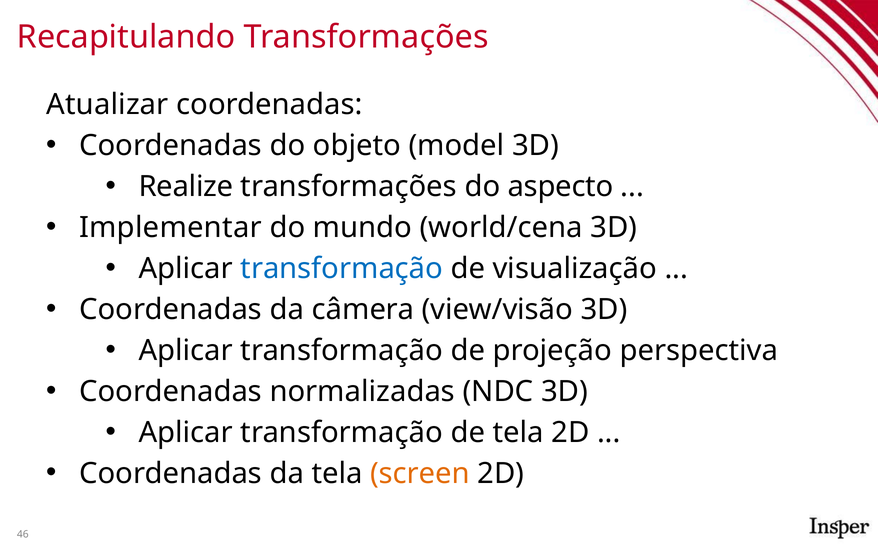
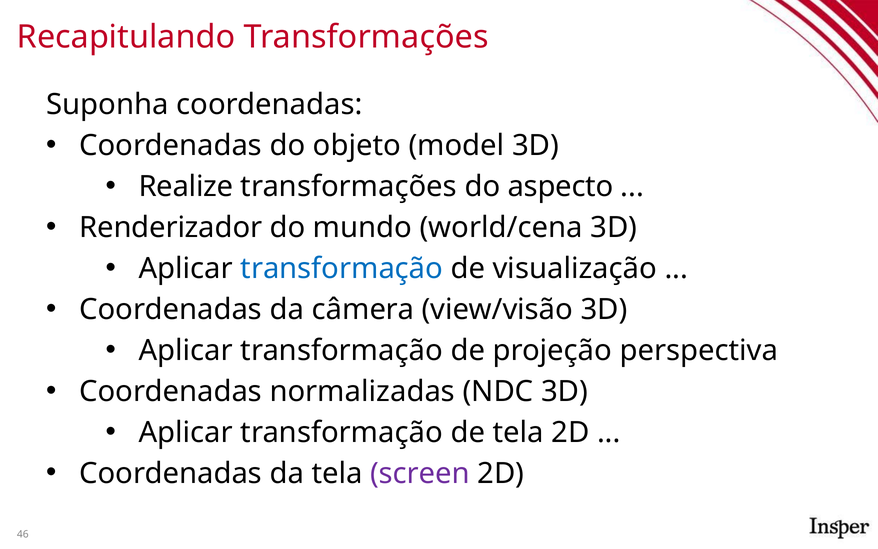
Atualizar: Atualizar -> Suponha (107, 105)
Implementar: Implementar -> Renderizador (171, 227)
screen colour: orange -> purple (420, 473)
